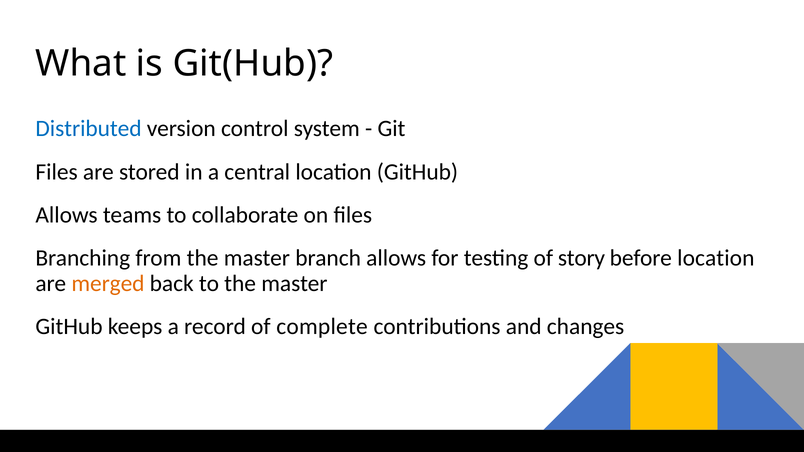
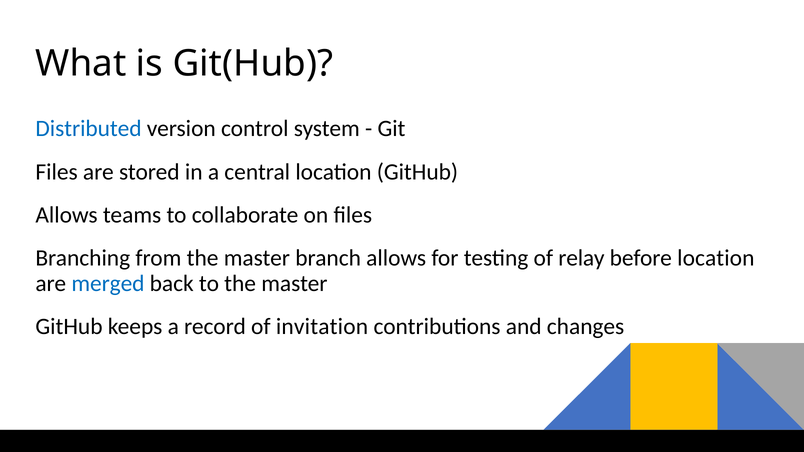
story: story -> relay (581, 258)
merged colour: orange -> blue (108, 284)
complete: complete -> invitation (322, 327)
